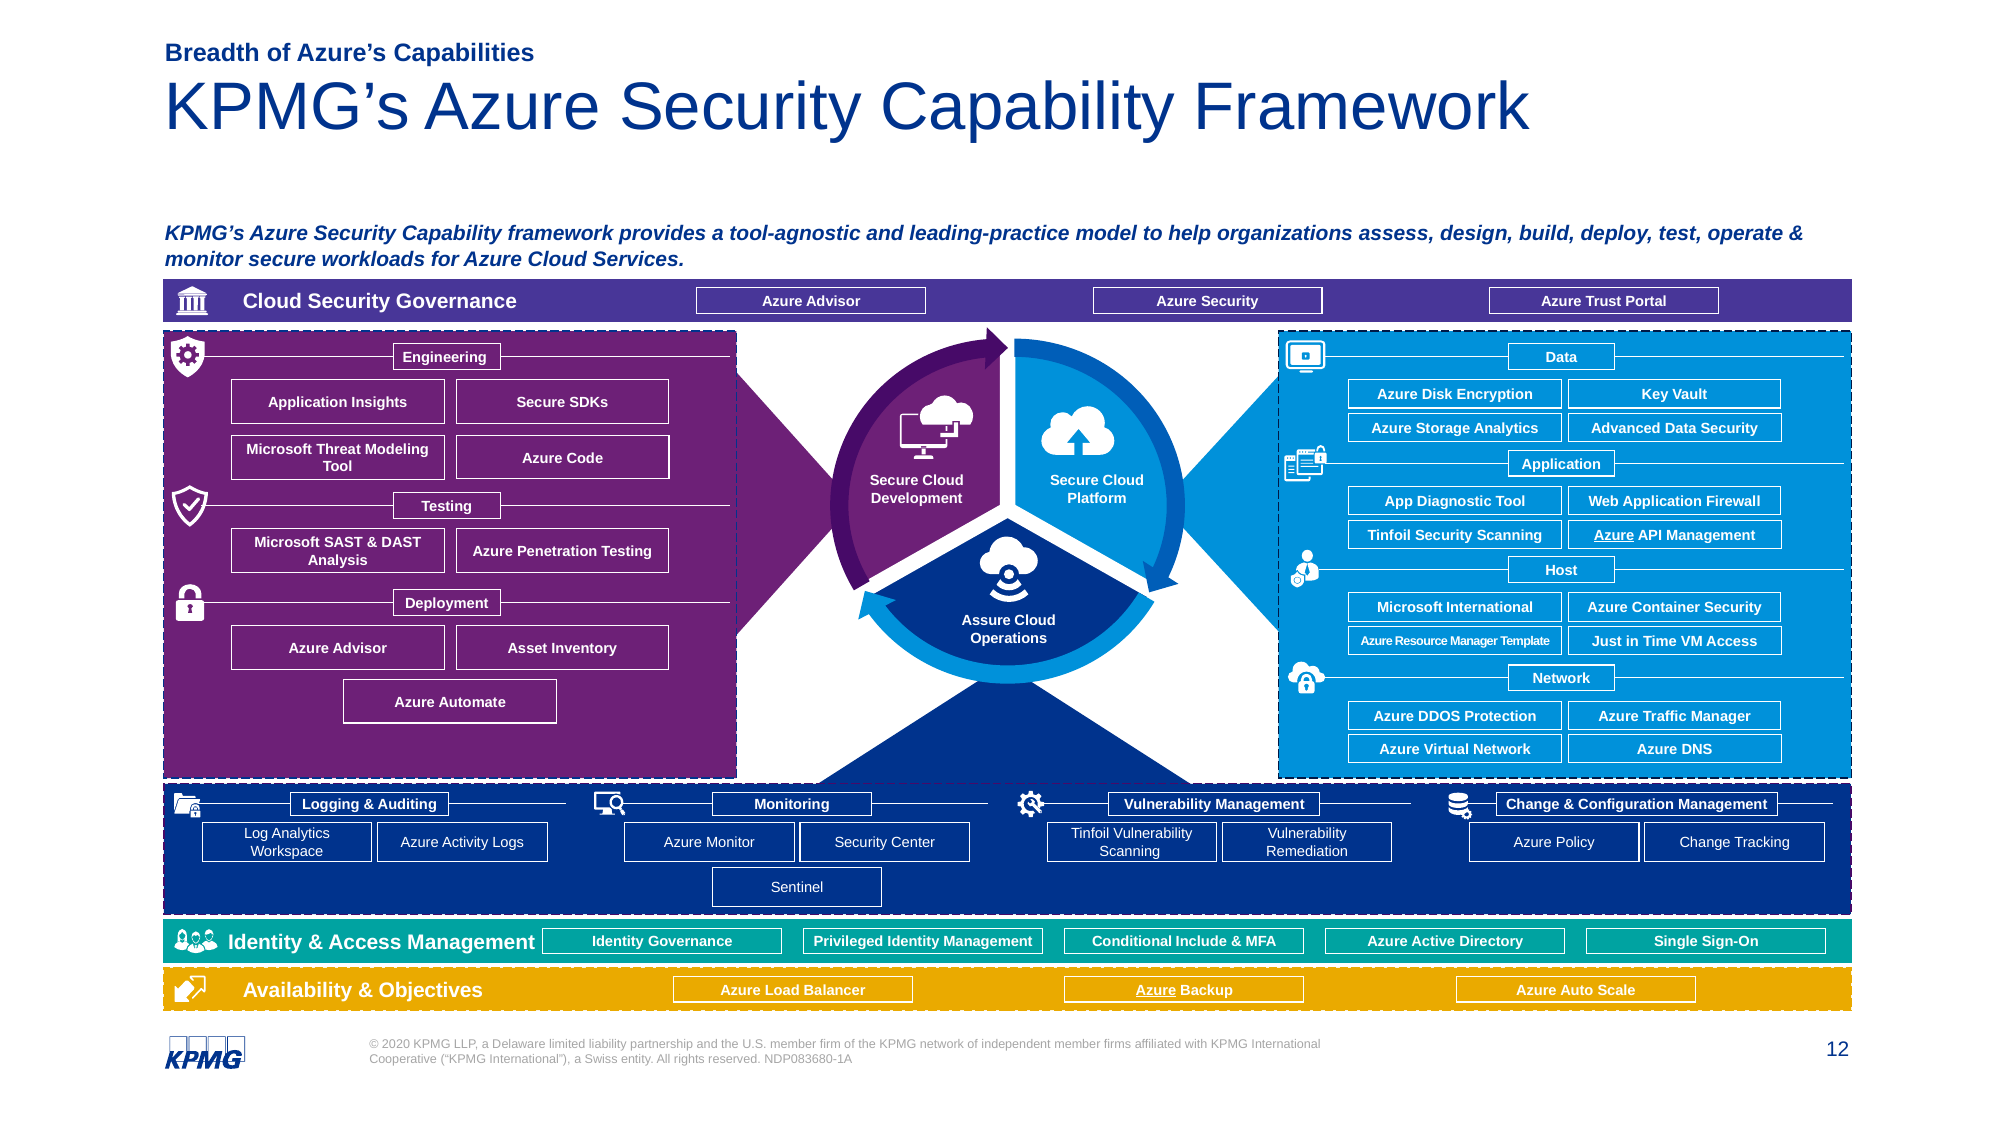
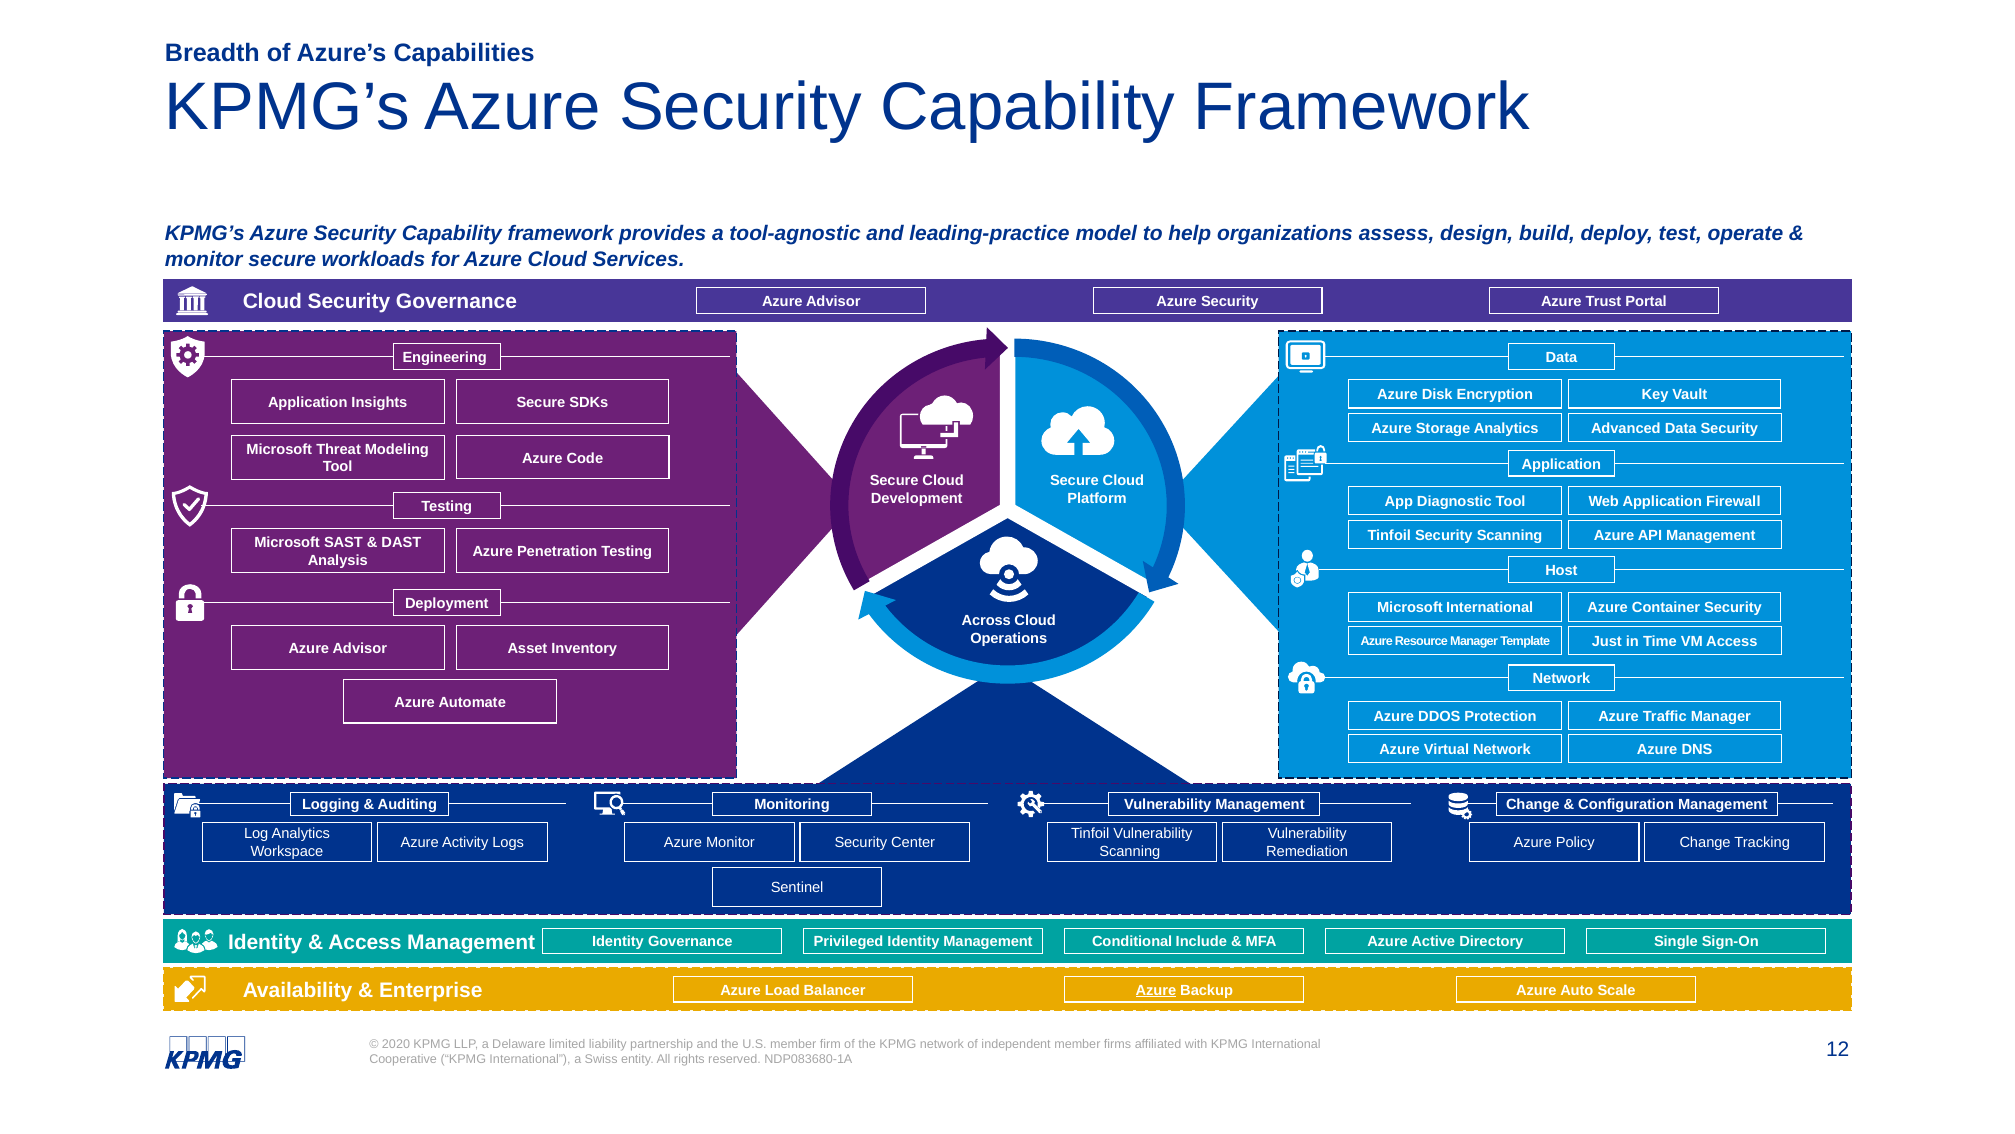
Azure underline: present -> none (1614, 535)
Assure: Assure -> Across (986, 621)
Objectives: Objectives -> Enterprise (431, 990)
